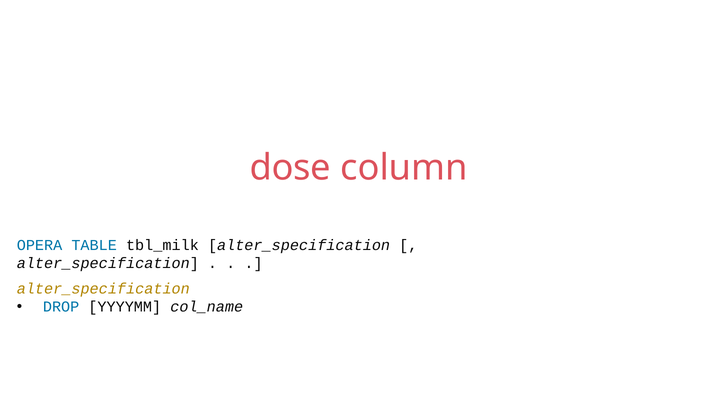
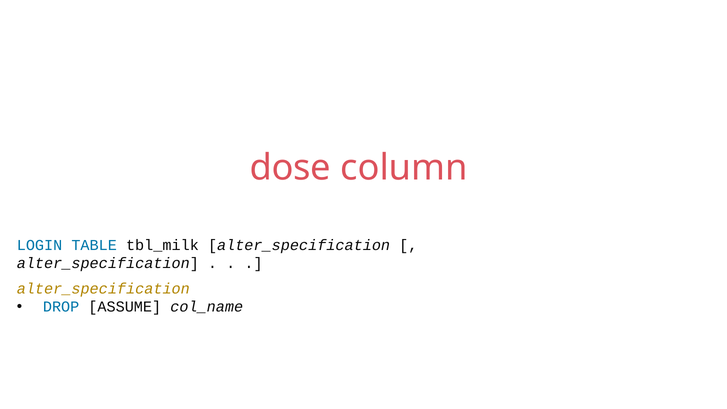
OPERA: OPERA -> LOGIN (40, 245)
YYYYMM: YYYYMM -> ASSUME (125, 307)
